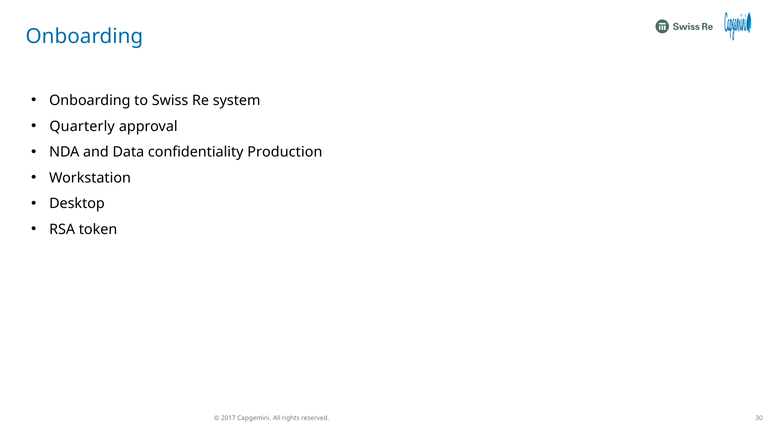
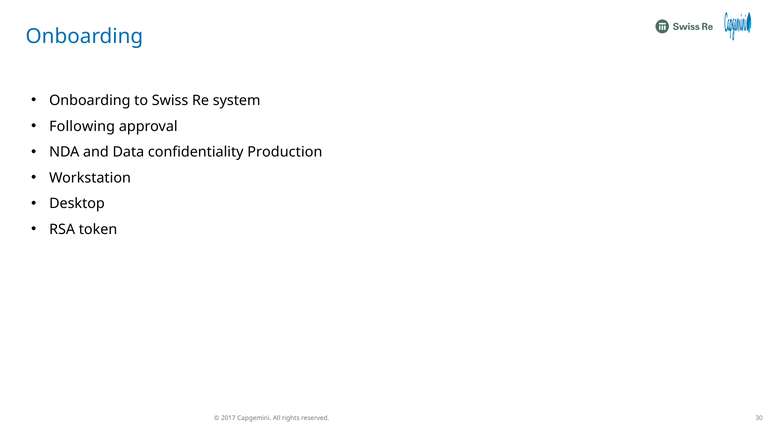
Quarterly: Quarterly -> Following (82, 126)
